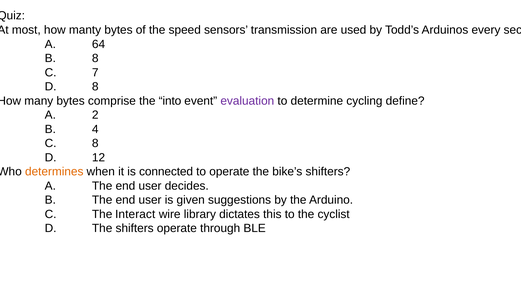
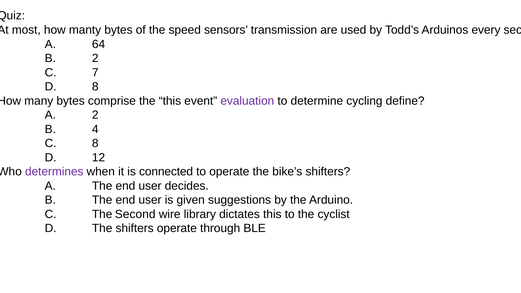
B 8: 8 -> 2 (95, 58)
the into: into -> this (170, 101)
determines colour: orange -> purple (54, 172)
The Interact: Interact -> Second (135, 214)
